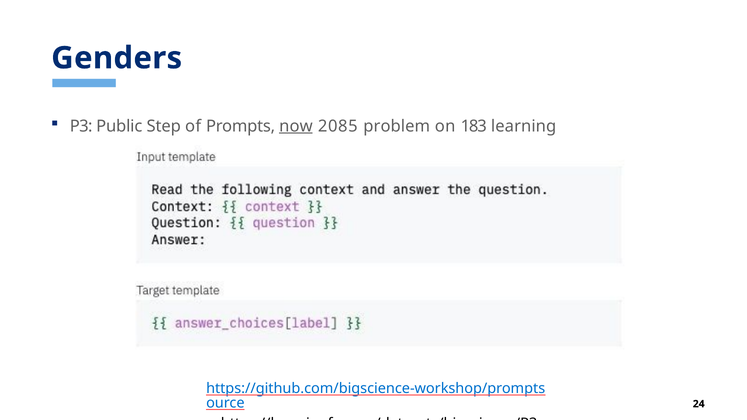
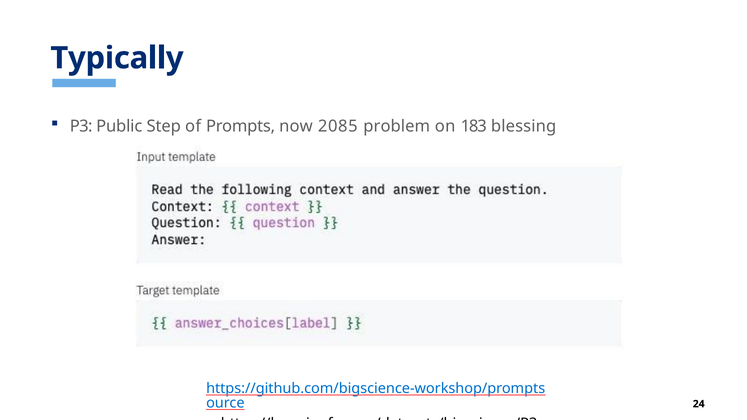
Genders: Genders -> Typically (117, 58)
now underline: present -> none (296, 126)
learning: learning -> blessing (524, 126)
